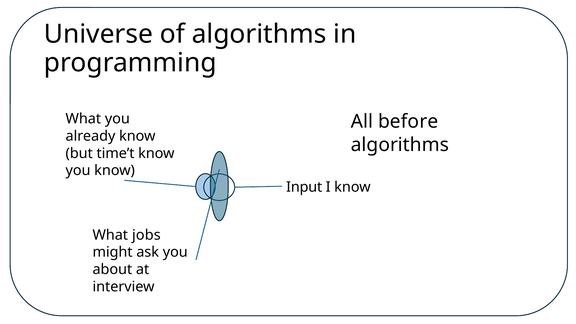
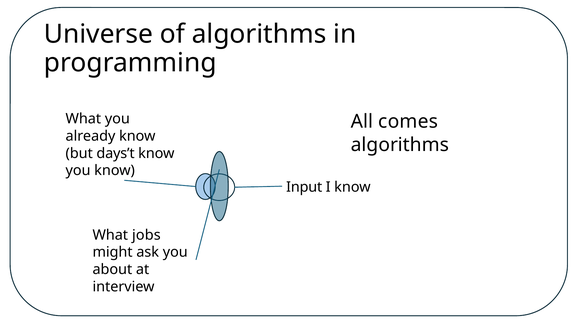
before: before -> comes (408, 122)
time’t: time’t -> days’t (116, 153)
